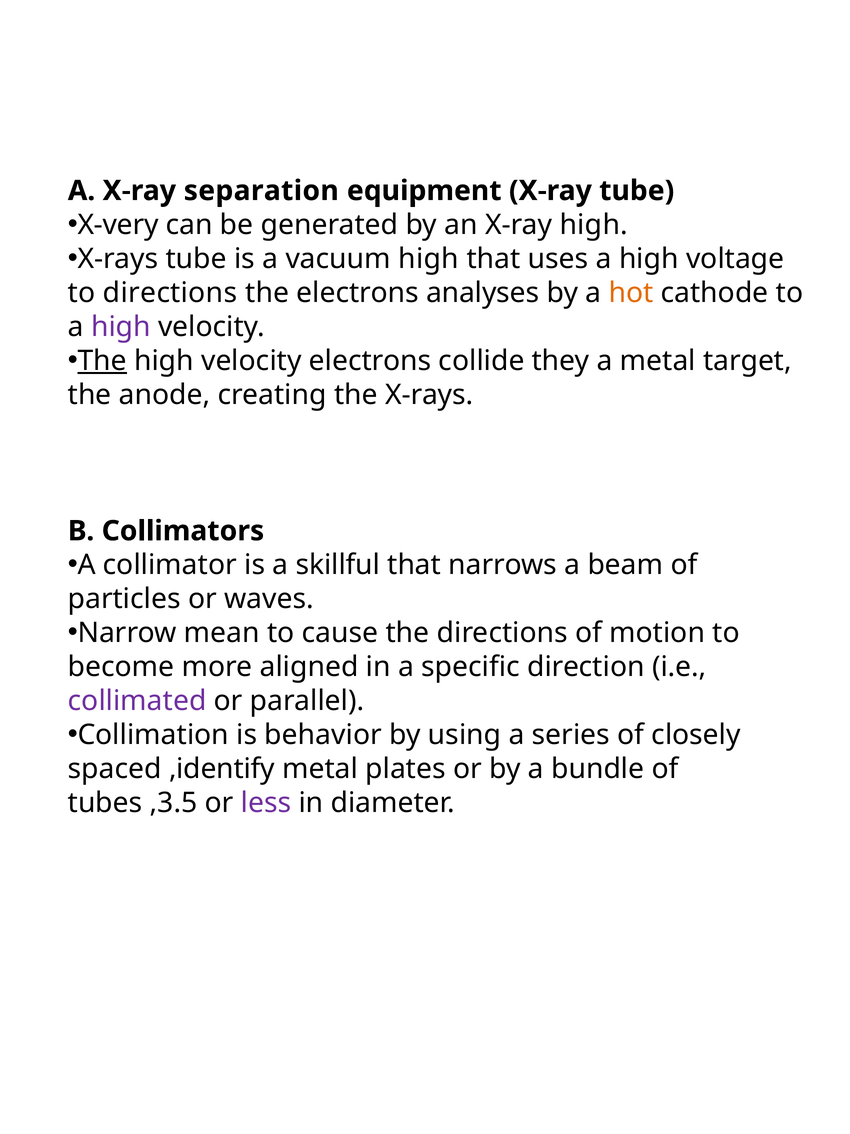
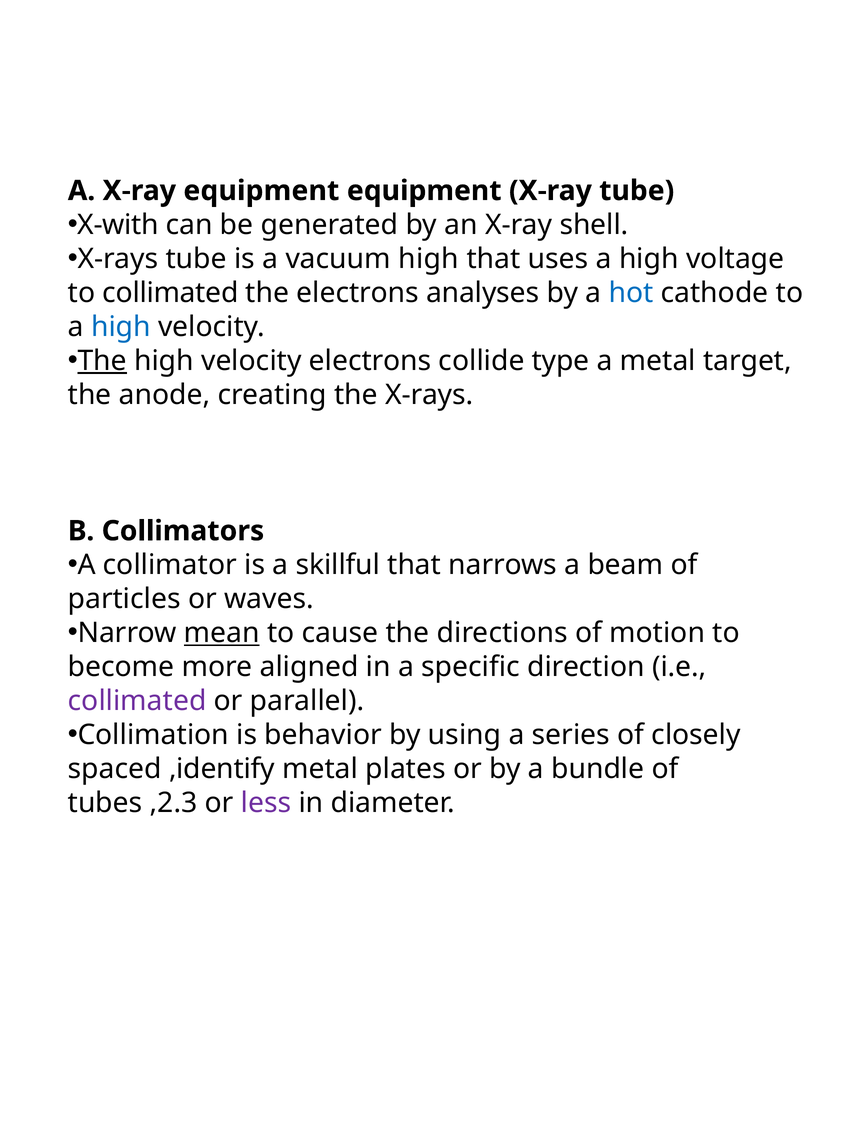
X-ray separation: separation -> equipment (261, 191)
X-very: X-very -> X-with (118, 225)
X-ray high: high -> shell (594, 225)
to directions: directions -> collimated (170, 293)
hot colour: orange -> blue (631, 293)
high colour: purple -> blue (121, 327)
they: they -> type (561, 361)
mean underline: none -> present (222, 633)
,3.5: ,3.5 -> ,2.3 (174, 803)
